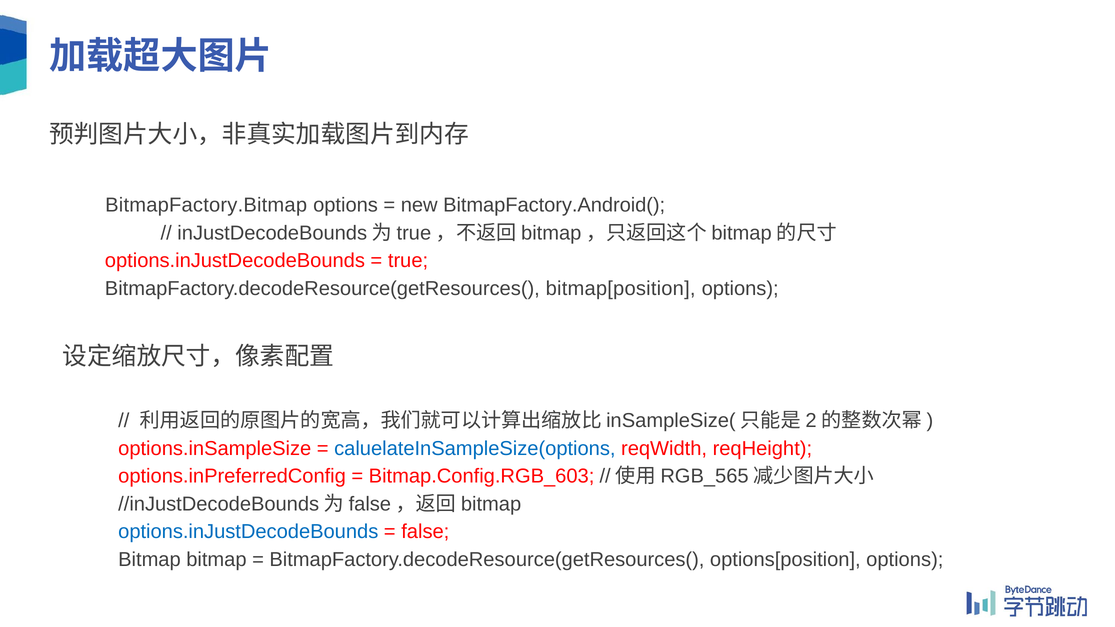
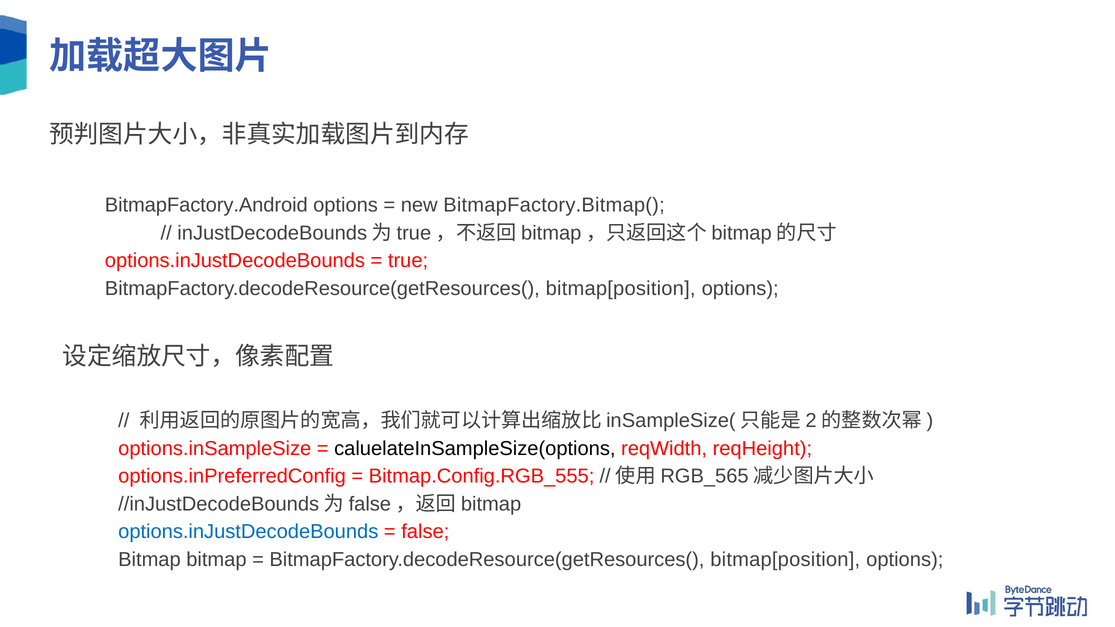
BitmapFactory.Bitmap: BitmapFactory.Bitmap -> BitmapFactory.Android (206, 205)
BitmapFactory.Android(: BitmapFactory.Android( -> BitmapFactory.Bitmap( (554, 205)
caluelateInSampleSize(options colour: blue -> black (475, 449)
Bitmap.Config.RGB_603: Bitmap.Config.RGB_603 -> Bitmap.Config.RGB_555 (482, 476)
options[position: options[position -> bitmap[position (785, 560)
